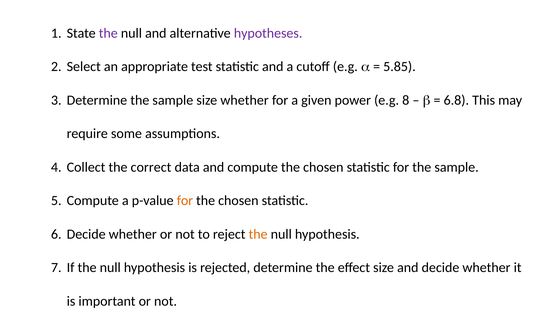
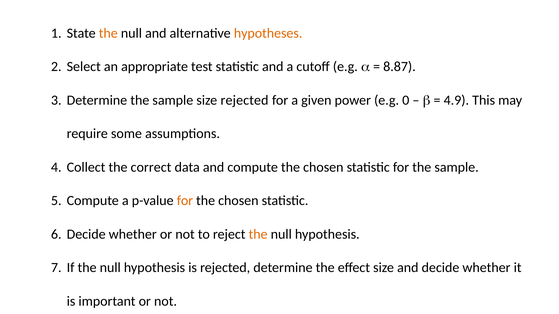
the colour: purple -> orange (108, 33)
hypotheses colour: purple -> orange (268, 33)
5.85: 5.85 -> 8.87 (399, 67)
size whether: whether -> rejected (245, 100)
8: 8 -> 0 (406, 100)
6.8: 6.8 -> 4.9 (456, 100)
